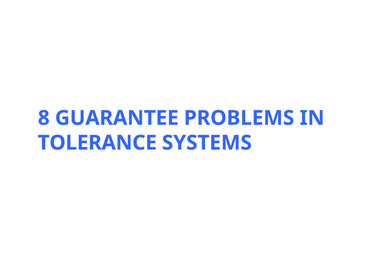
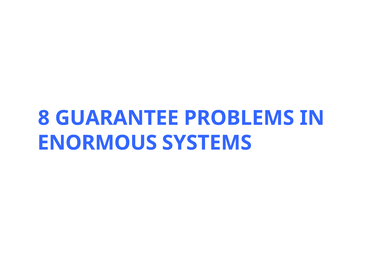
TOLERANCE: TOLERANCE -> ENORMOUS (97, 143)
